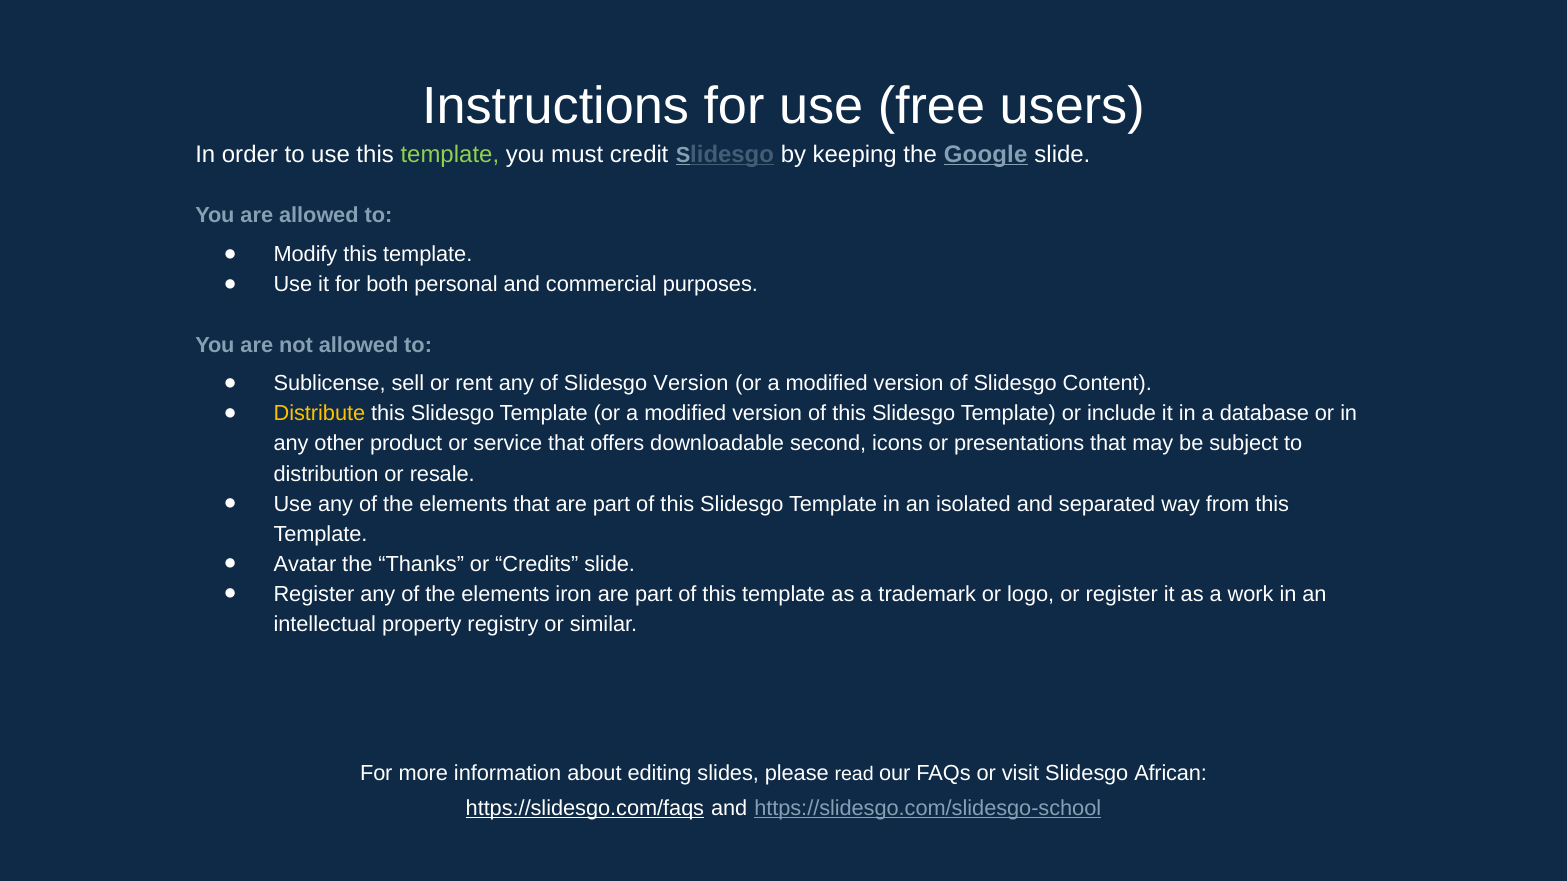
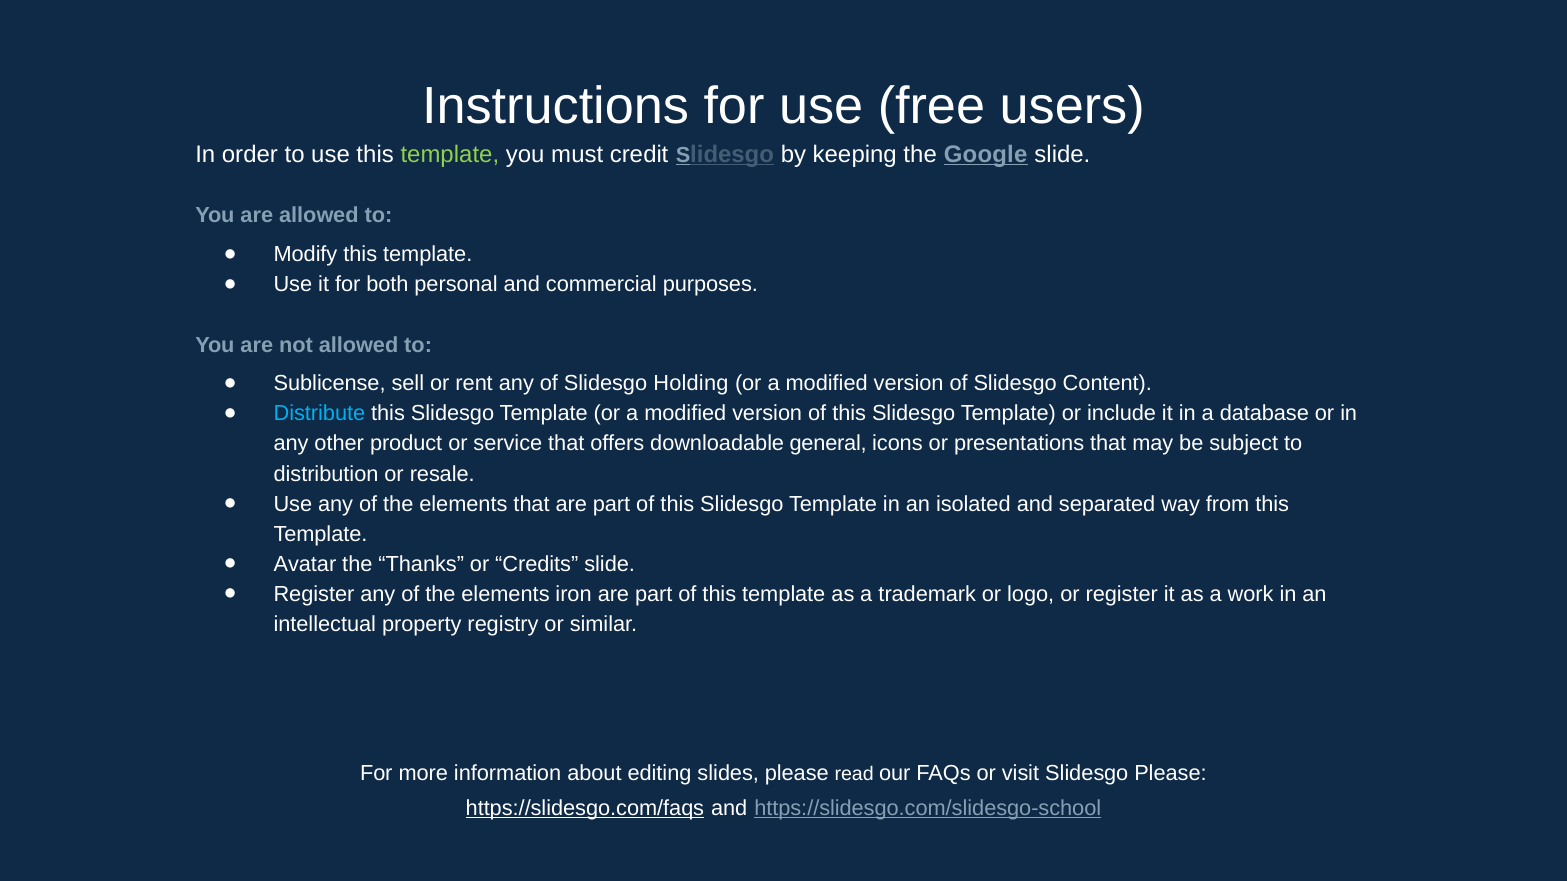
Slidesgo Version: Version -> Holding (691, 384)
Distribute colour: yellow -> light blue (319, 414)
second: second -> general (828, 444)
Slidesgo African: African -> Please (1170, 773)
